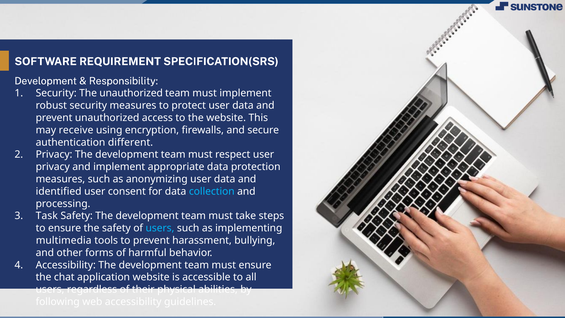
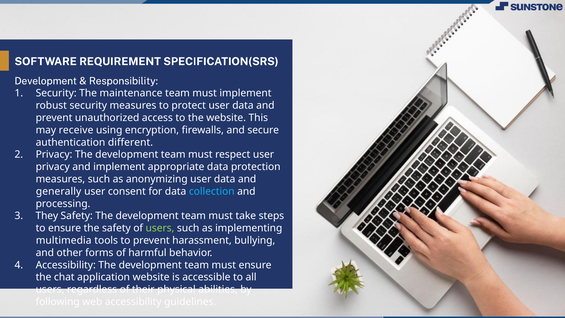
The unauthorized: unauthorized -> maintenance (131, 93)
identified: identified -> generally (59, 191)
Task: Task -> They (47, 216)
users colour: light blue -> light green (160, 228)
